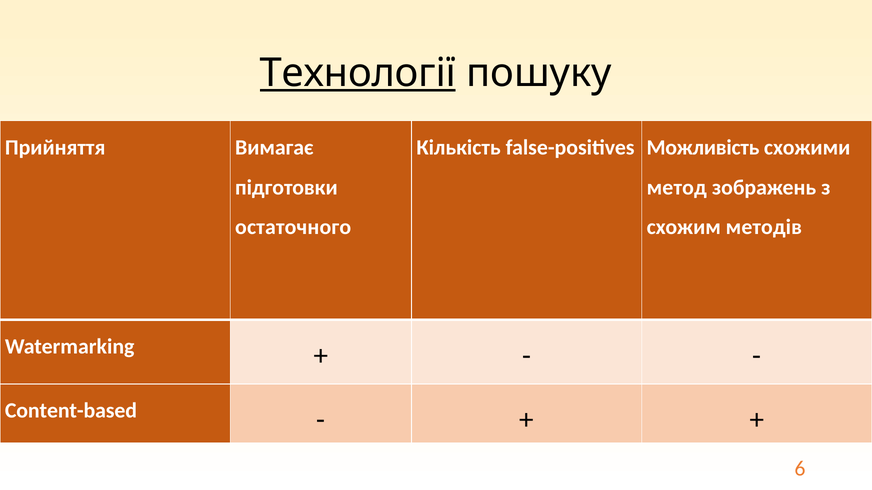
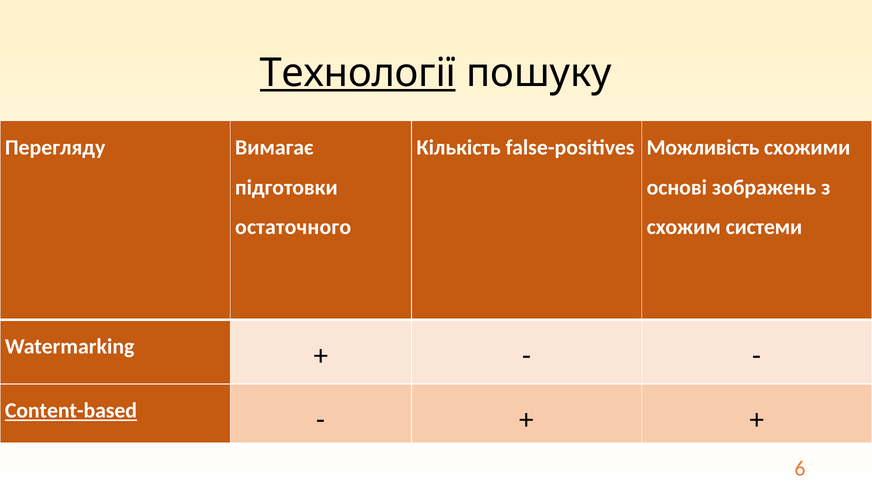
Прийняття: Прийняття -> Перегляду (55, 148)
метод: метод -> основі (677, 188)
методів: методів -> системи (764, 227)
Content-based underline: none -> present (71, 411)
